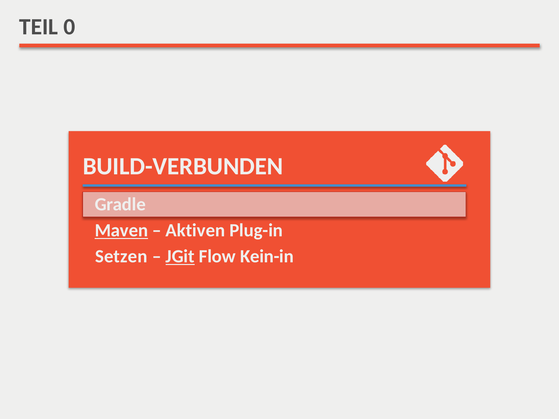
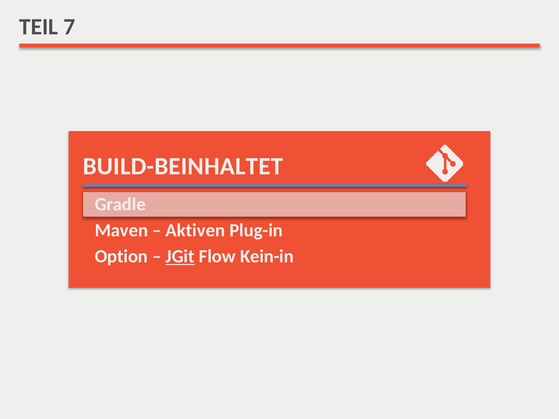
0: 0 -> 7 (69, 27)
BUILD-VERBUNDEN: BUILD-VERBUNDEN -> BUILD-BEINHALTET (183, 166)
Maven underline: present -> none (121, 231)
Setzen: Setzen -> Option (121, 257)
